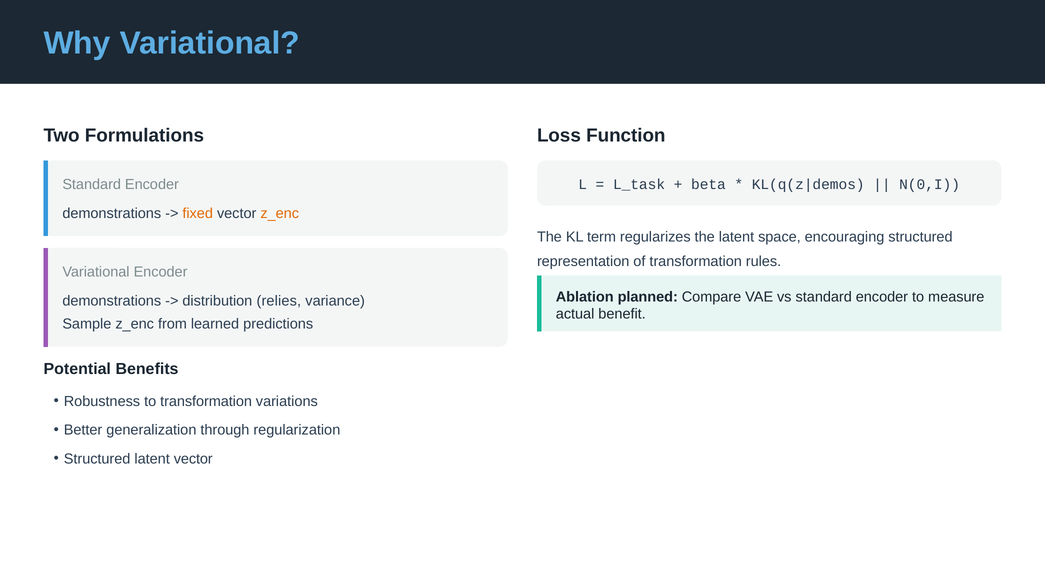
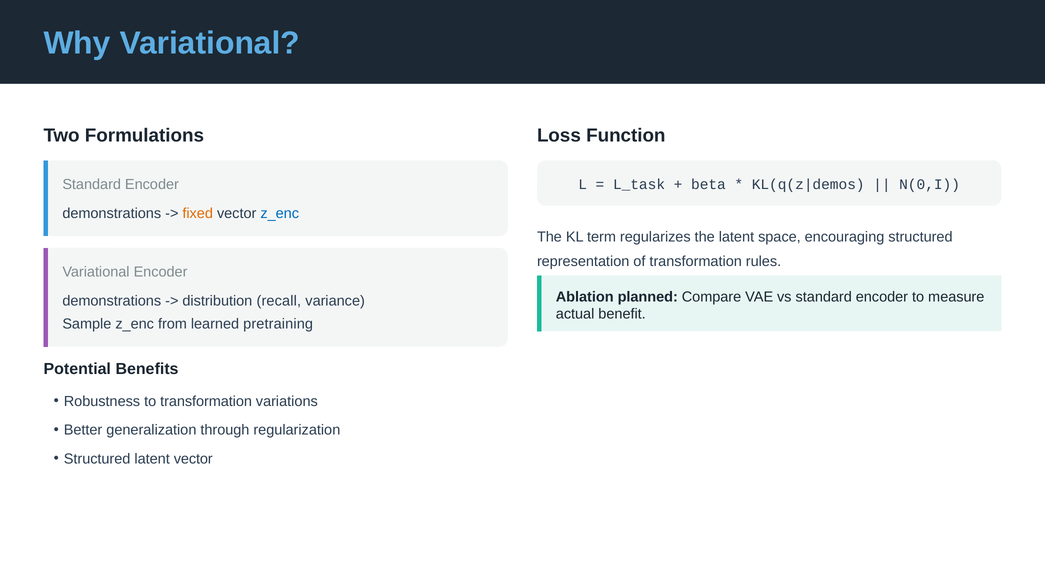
z_enc colour: orange -> blue (280, 213)
relies: relies -> recall (279, 301)
predictions: predictions -> pretraining (278, 324)
